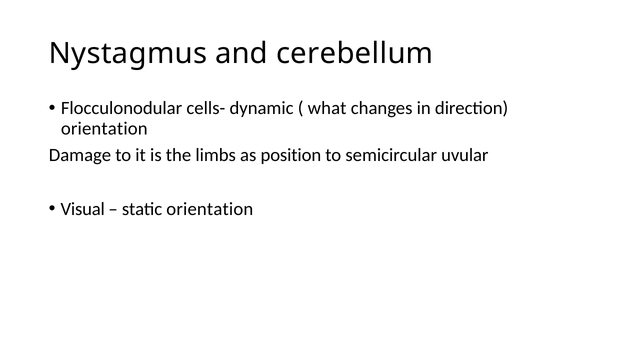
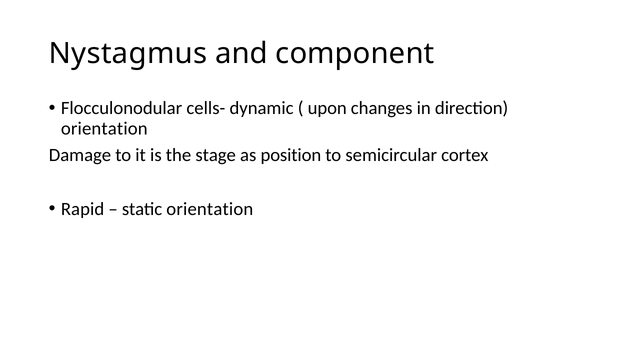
cerebellum: cerebellum -> component (355, 54)
what: what -> upon (327, 108)
limbs: limbs -> stage (216, 155)
uvular: uvular -> cortex (465, 155)
Visual: Visual -> Rapid (83, 209)
